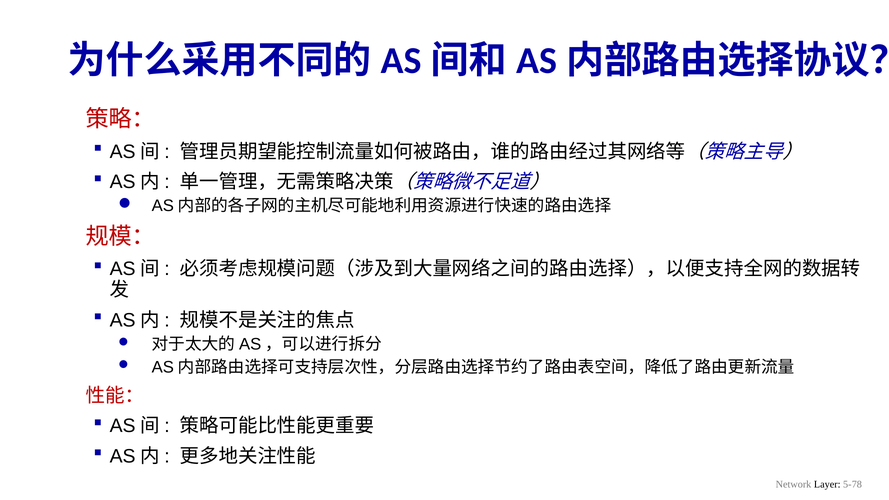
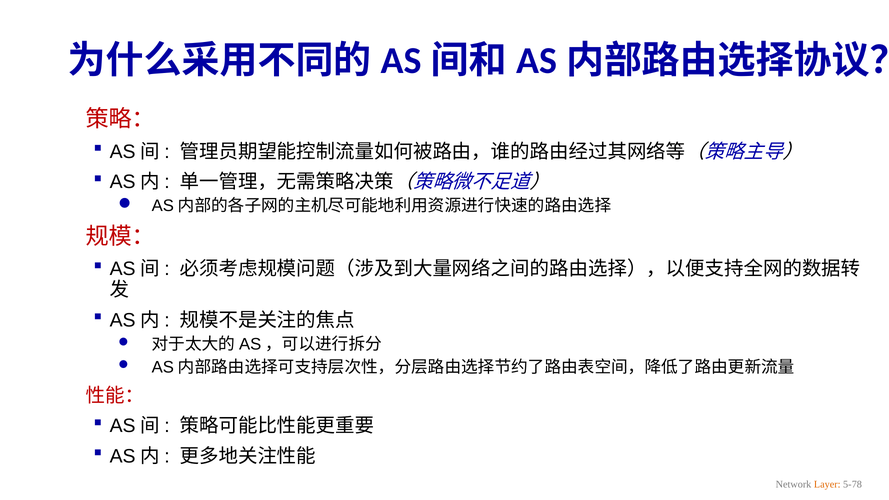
Layer colour: black -> orange (827, 484)
